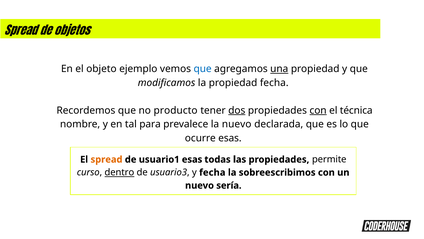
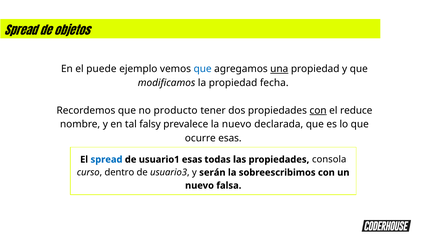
objeto: objeto -> puede (101, 69)
dos underline: present -> none (237, 110)
técnica: técnica -> reduce (356, 110)
para: para -> falsy (150, 124)
spread colour: orange -> blue (106, 159)
permite: permite -> consola (329, 159)
dentro underline: present -> none (119, 172)
y fecha: fecha -> serán (212, 172)
sería: sería -> falsa (229, 185)
